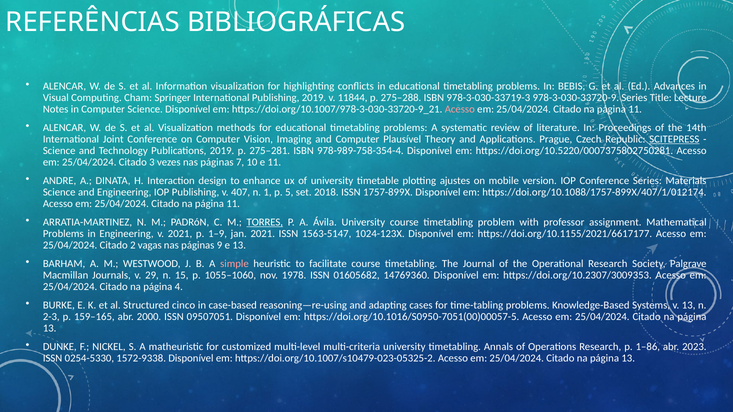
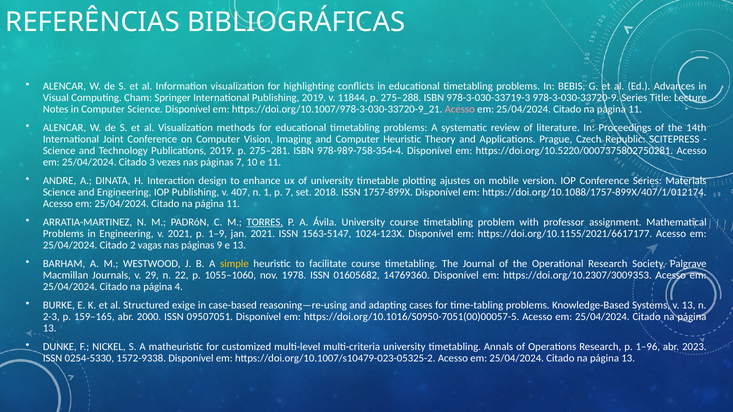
Computer Plausível: Plausível -> Heuristic (402, 139)
SCITEPRESS underline: present -> none (674, 139)
p 5: 5 -> 7 (289, 192)
simple colour: pink -> yellow (234, 264)
15: 15 -> 22 (182, 275)
cinco: cinco -> exige (184, 305)
1–86: 1–86 -> 1–96 (648, 347)
